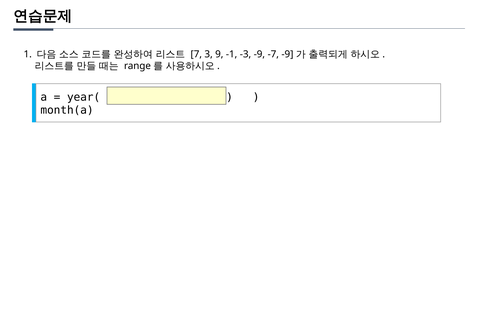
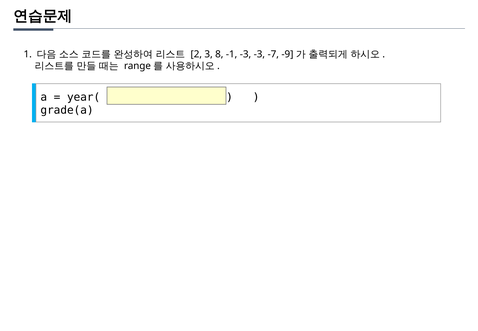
7: 7 -> 2 (196, 54)
9: 9 -> 8 (219, 54)
-3 -9: -9 -> -3 (259, 54)
month(a: month(a -> grade(a (67, 110)
